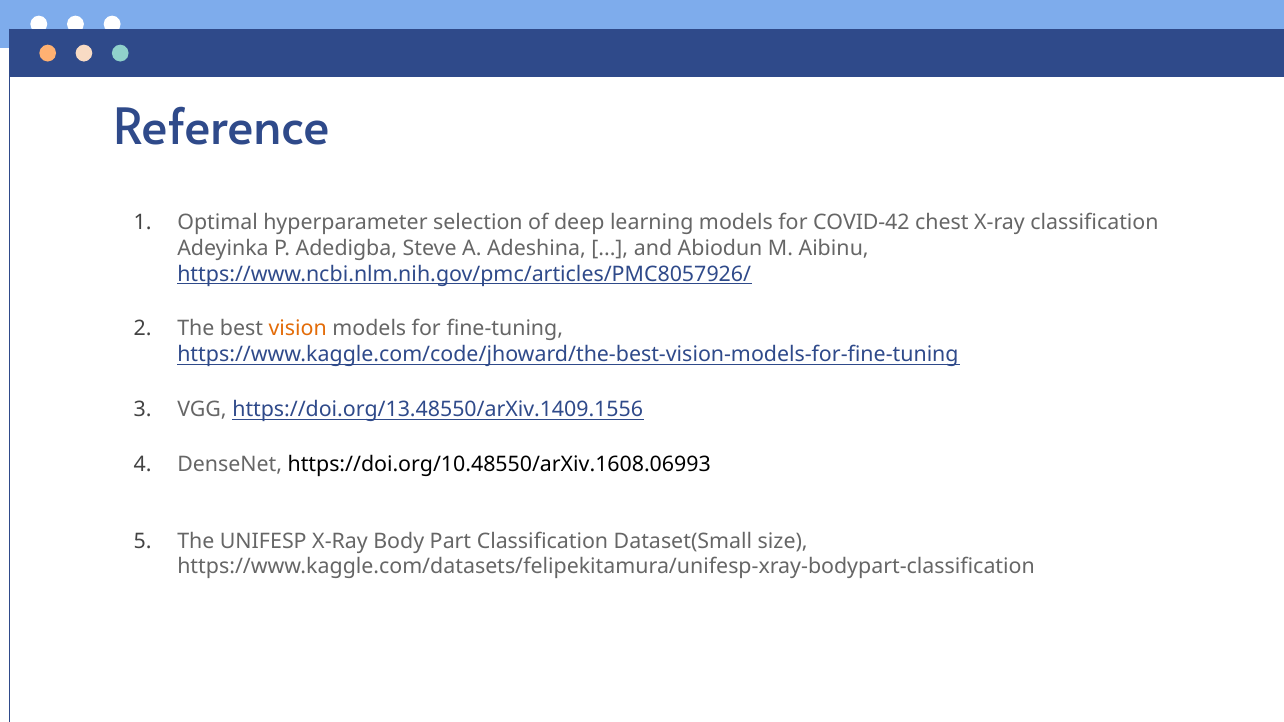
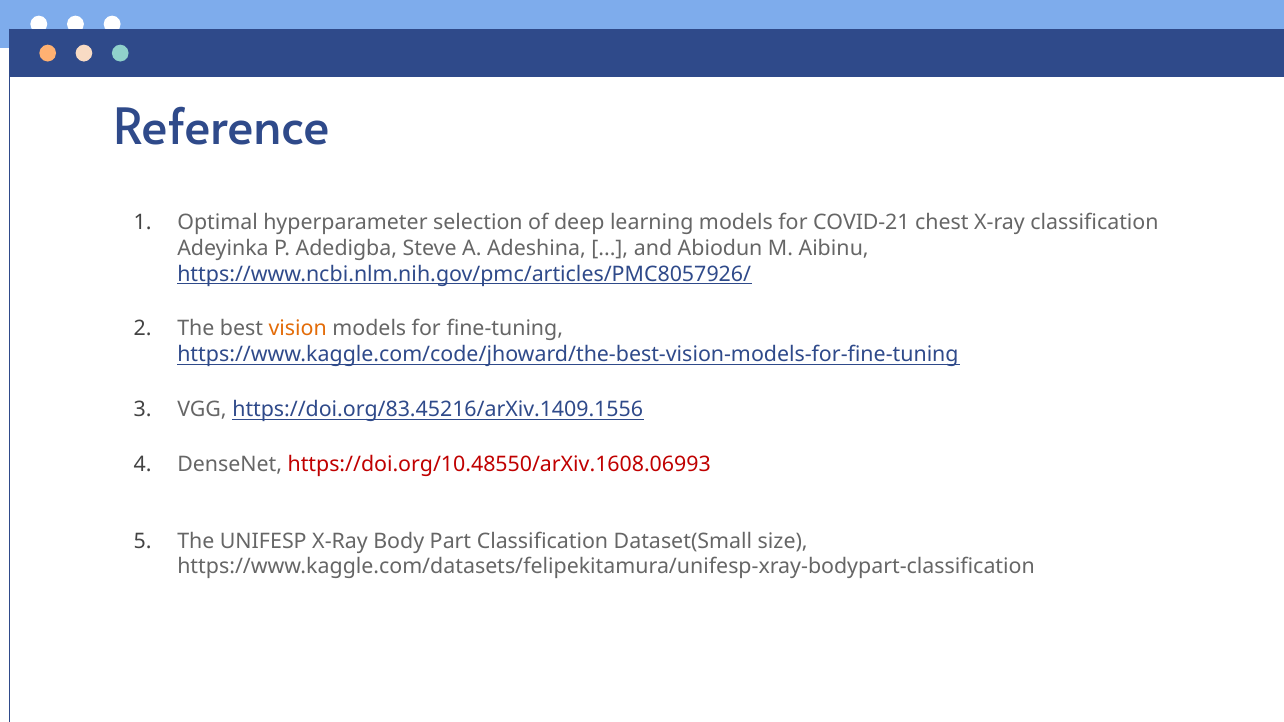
COVID-42: COVID-42 -> COVID-21 (861, 223)
https://doi.org/13.48550/arXiv.1409.1556: https://doi.org/13.48550/arXiv.1409.1556 -> https://doi.org/83.45216/arXiv.1409.1556 (438, 409)
https://doi.org/10.48550/arXiv.1608.06993 colour: black -> red (499, 464)
